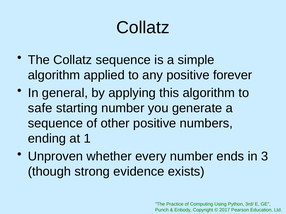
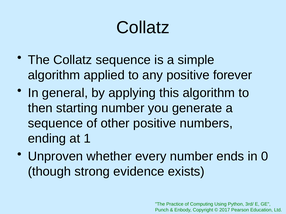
safe: safe -> then (40, 108)
3: 3 -> 0 (265, 157)
